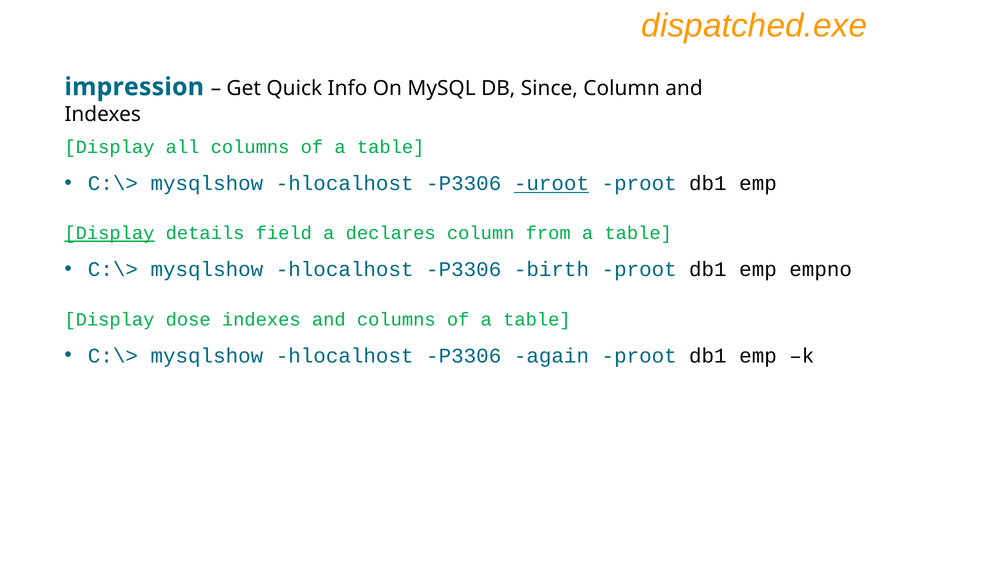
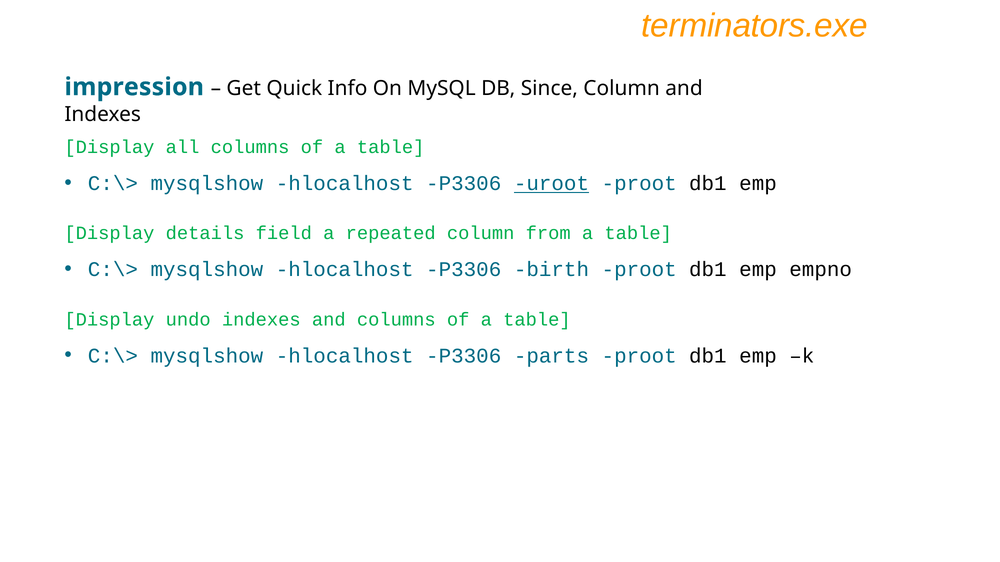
dispatched.exe: dispatched.exe -> terminators.exe (755, 26)
Display underline: present -> none (109, 233)
declares: declares -> repeated (391, 233)
dose: dose -> undo (188, 320)
again: again -> parts (551, 356)
